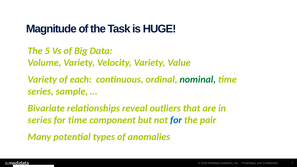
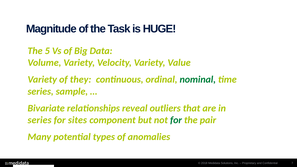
each: each -> they (81, 80)
for time: time -> sites (77, 120)
for colour: blue -> green (176, 120)
